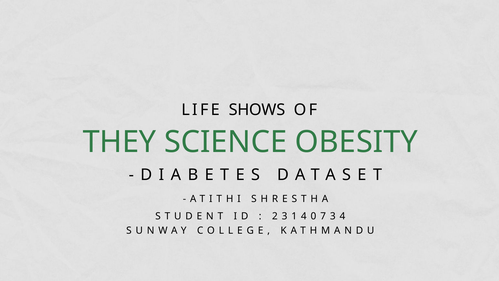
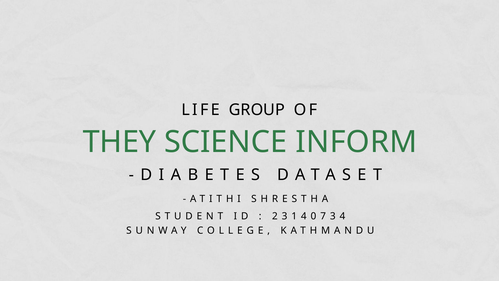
SHOWS: SHOWS -> GROUP (257, 110)
OBESITY: OBESITY -> INFORM (356, 142)
